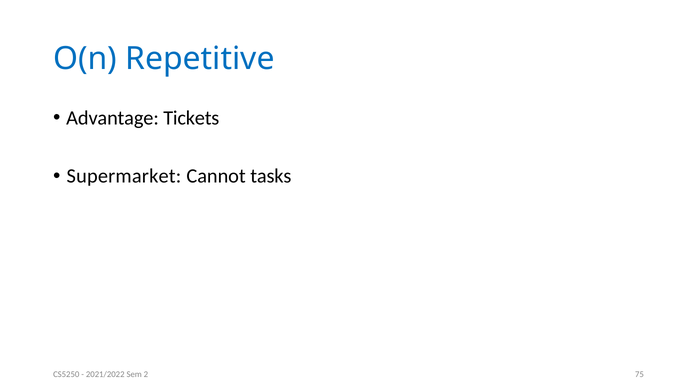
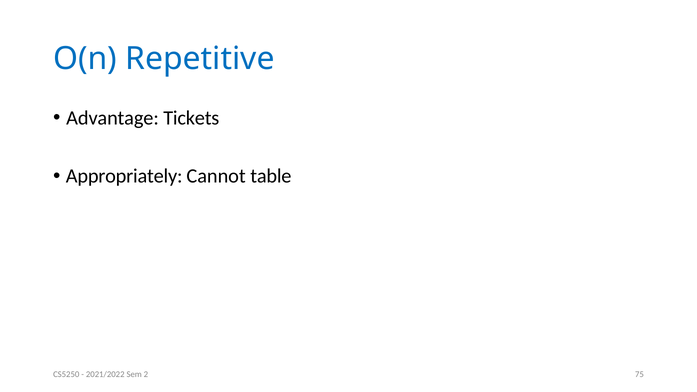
Supermarket: Supermarket -> Appropriately (124, 176)
tasks: tasks -> table (271, 176)
